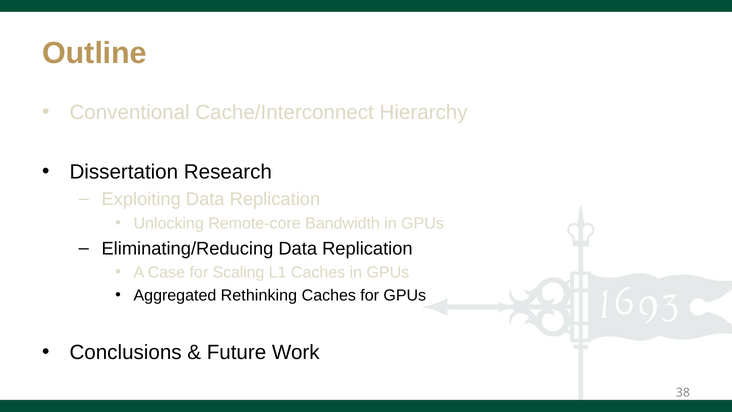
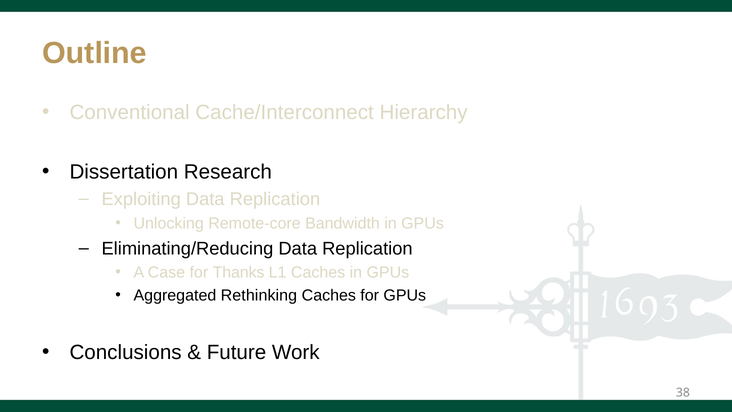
Scaling: Scaling -> Thanks (239, 272)
